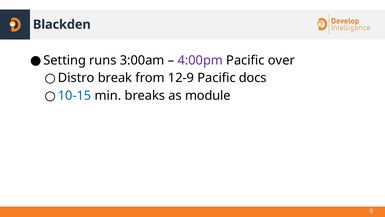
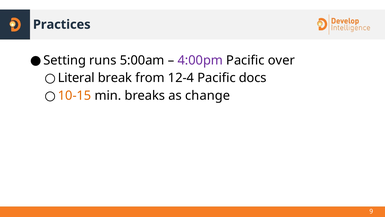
Blackden: Blackden -> Practices (62, 24)
3:00am: 3:00am -> 5:00am (142, 60)
Distro: Distro -> Literal (76, 78)
12-9: 12-9 -> 12-4 (181, 78)
10-15 colour: blue -> orange (75, 96)
module: module -> change (208, 96)
